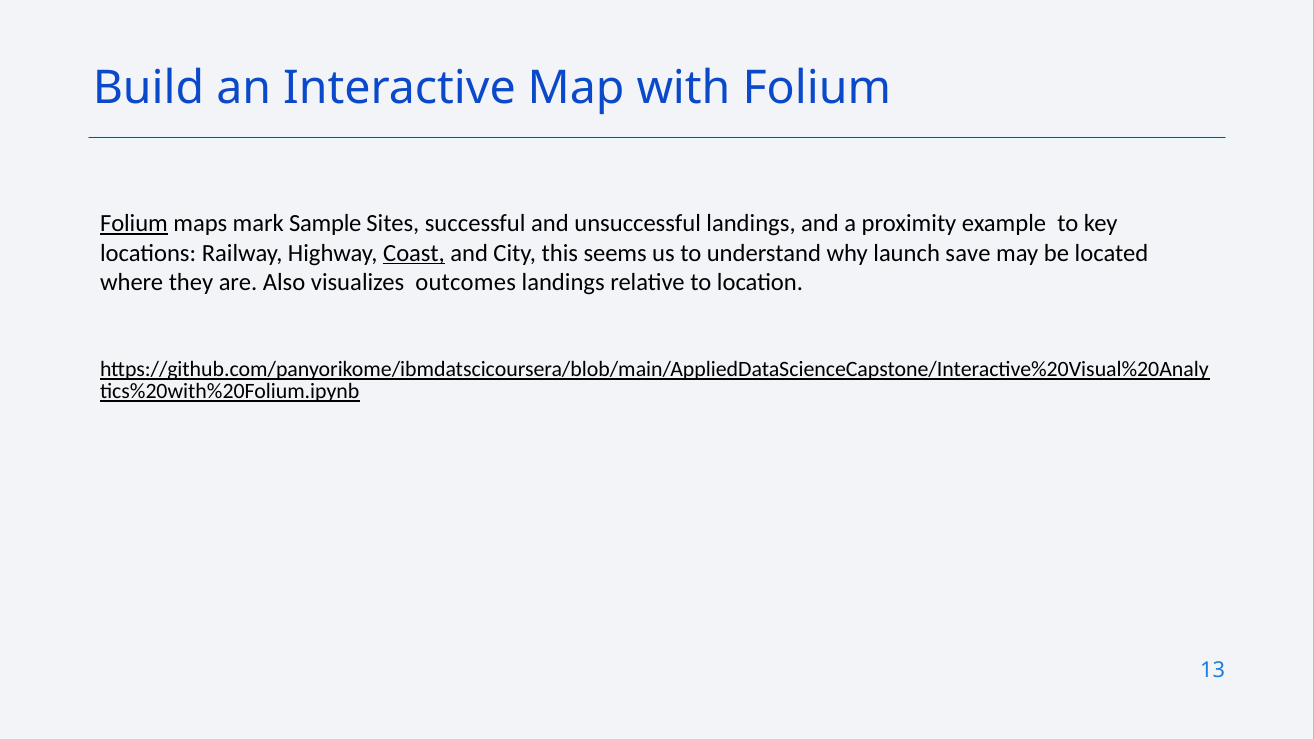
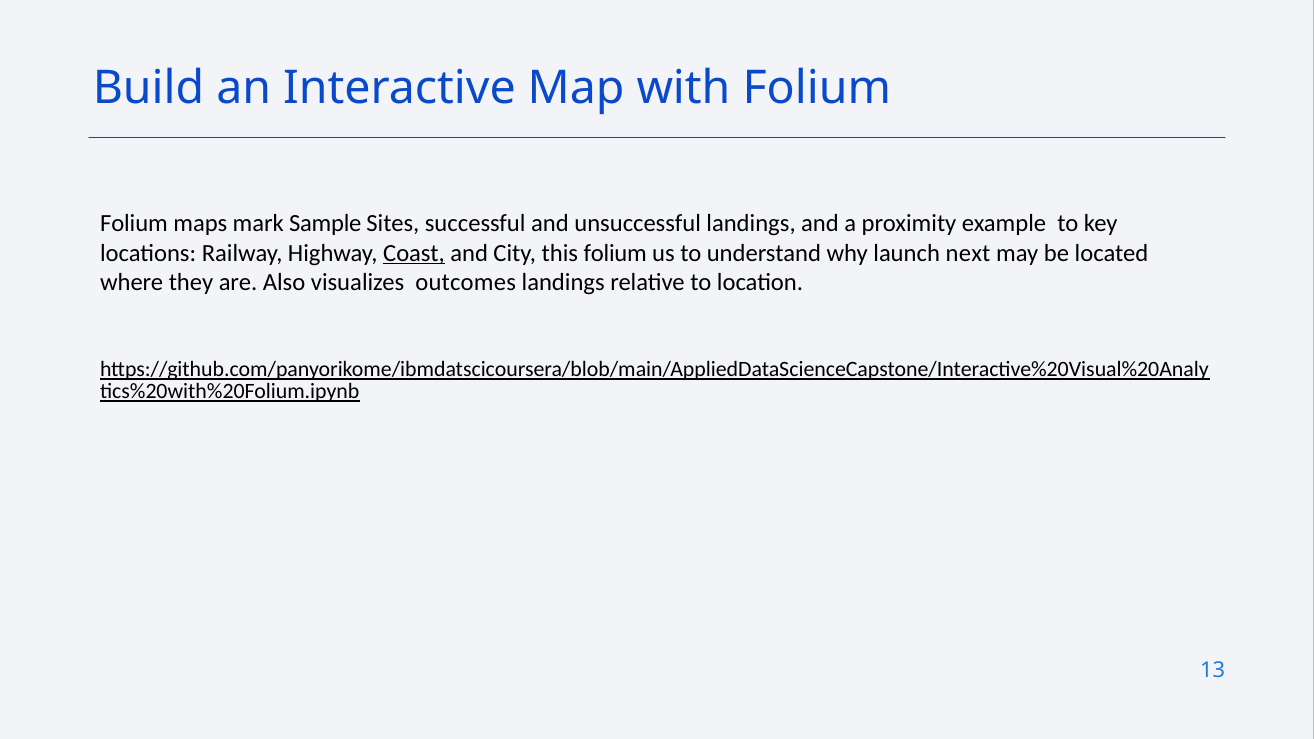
Folium underline: present -> none (134, 223)
this seems: seems -> folium (615, 253)
save: save -> next (968, 253)
